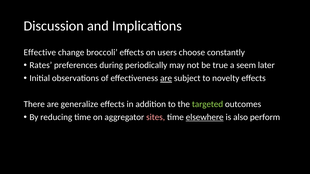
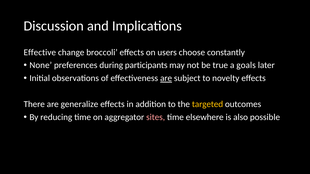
Rates: Rates -> None (41, 65)
periodically: periodically -> participants (146, 65)
seem: seem -> goals (246, 65)
targeted colour: light green -> yellow (208, 104)
elsewhere underline: present -> none (205, 117)
perform: perform -> possible (265, 117)
